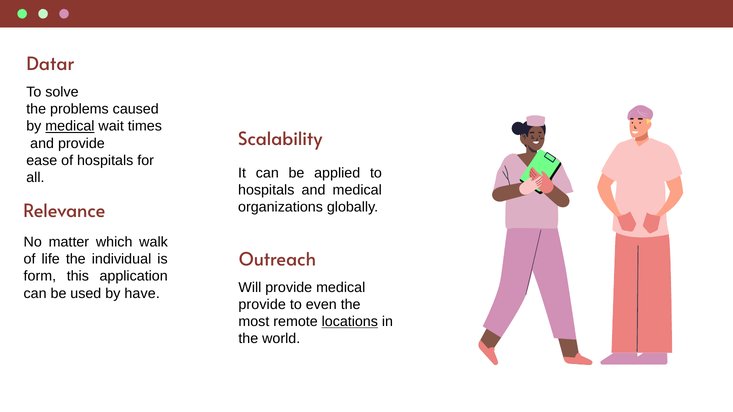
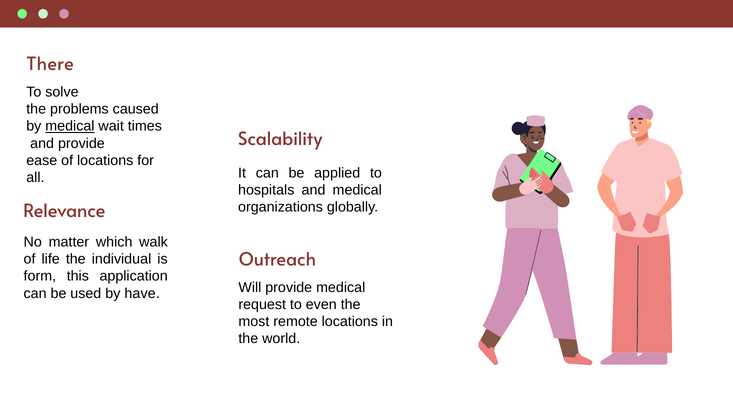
Datar: Datar -> There (50, 64)
of hospitals: hospitals -> locations (105, 161)
provide: provide -> request (262, 305)
locations underline: present -> none (350, 322)
